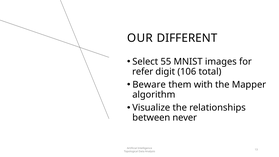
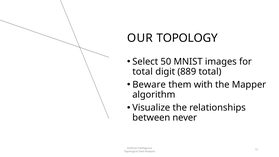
DIFFERENT: DIFFERENT -> TOPOLOGY (187, 38)
55: 55 -> 50 (166, 62)
refer: refer -> total (143, 72)
106: 106 -> 889 (187, 72)
